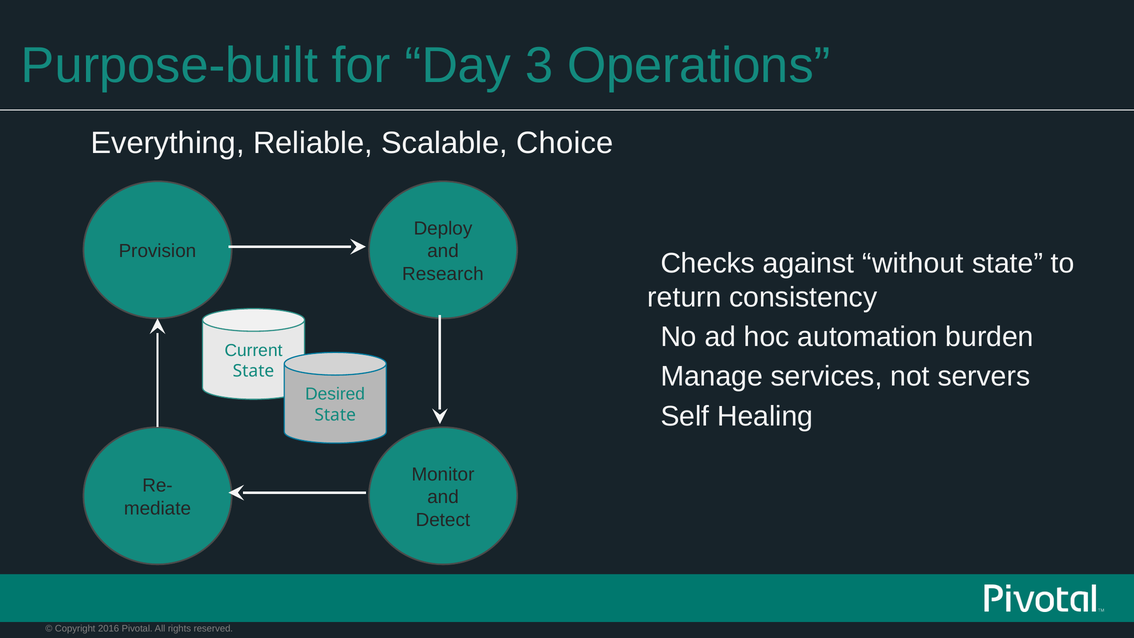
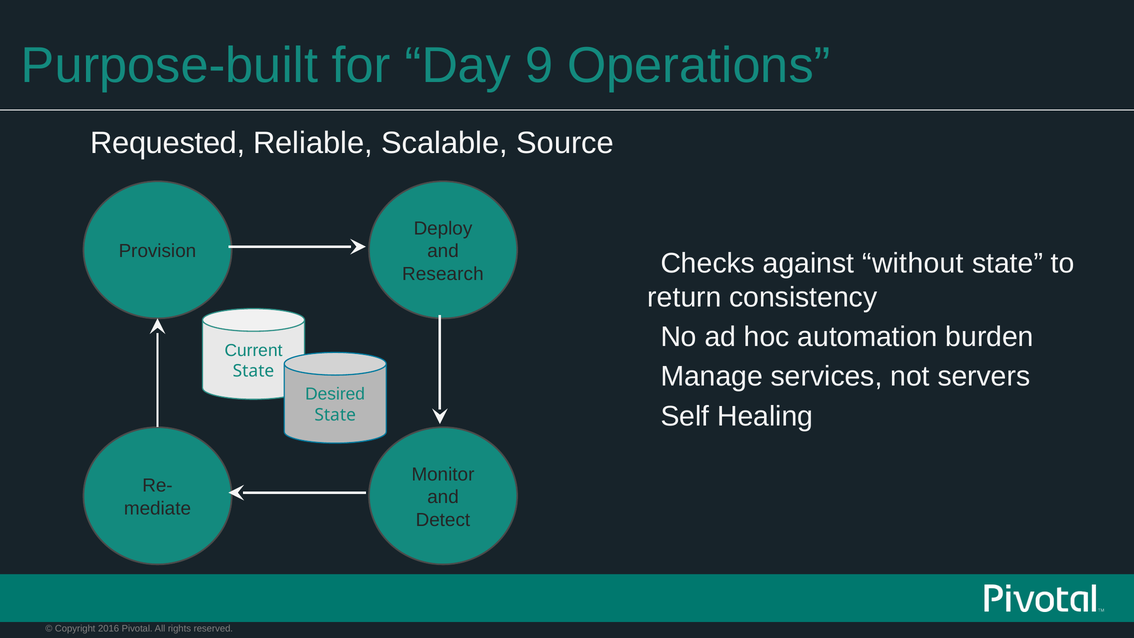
3: 3 -> 9 (539, 66)
Everything: Everything -> Requested (168, 143)
Choice: Choice -> Source (565, 143)
